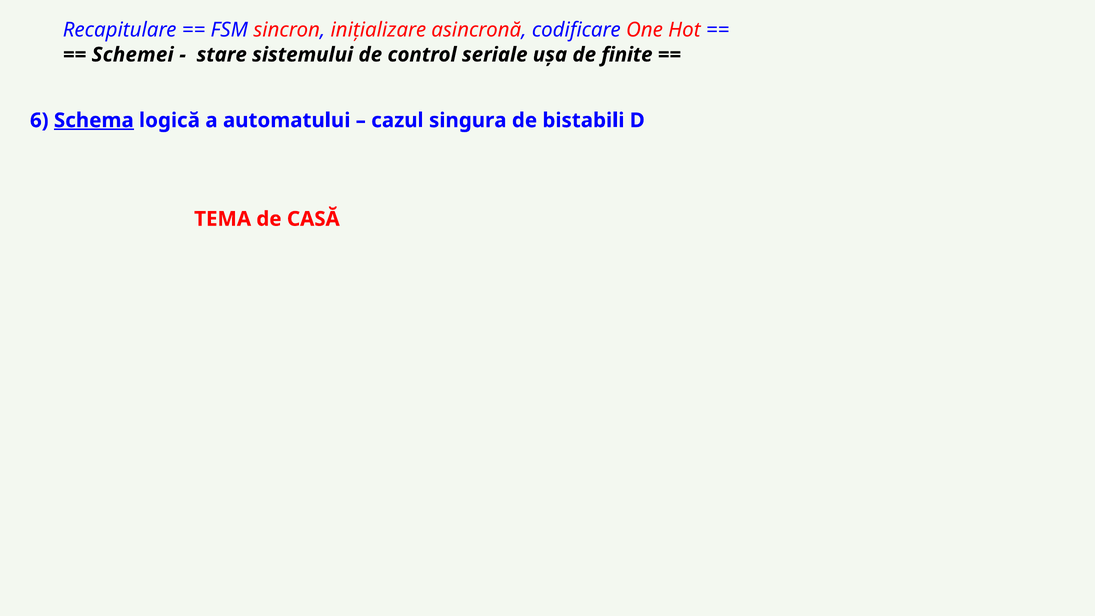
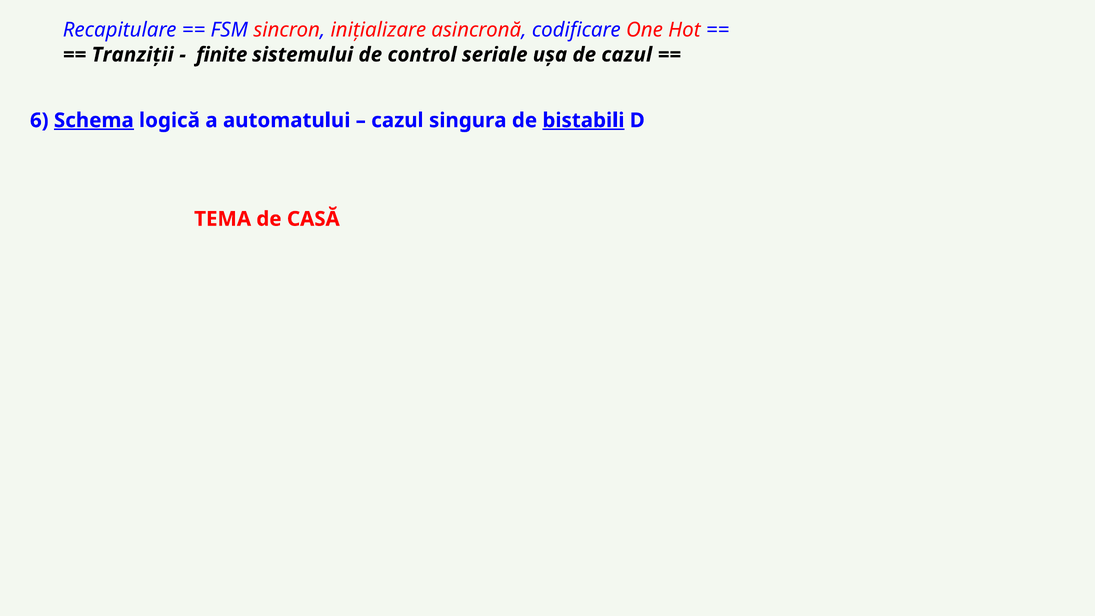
Schemei: Schemei -> Tranziții (133, 55)
stare: stare -> finite (222, 55)
de finite: finite -> cazul (627, 55)
bistabili underline: none -> present (583, 120)
